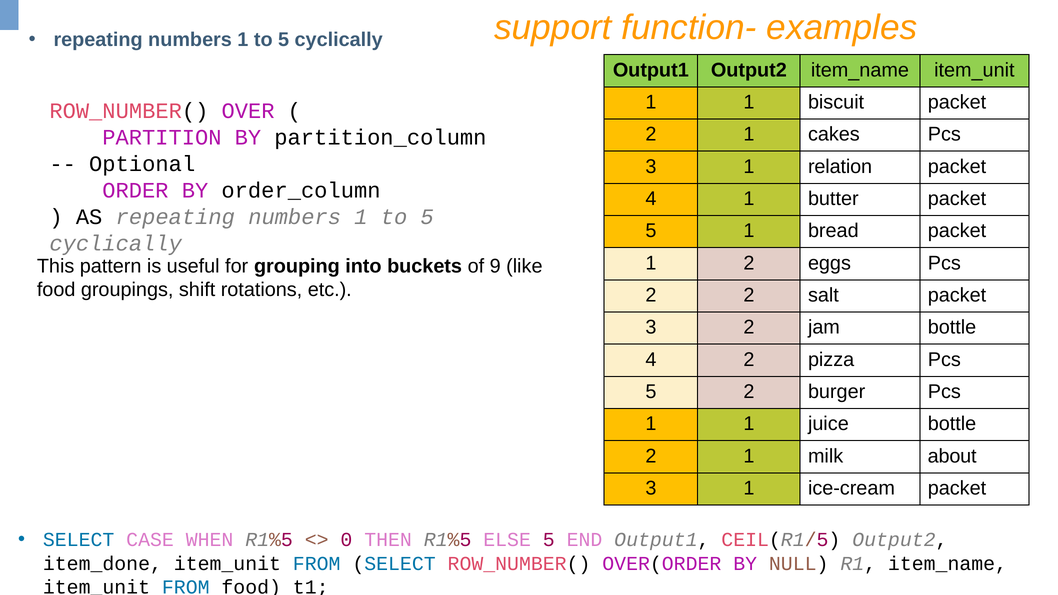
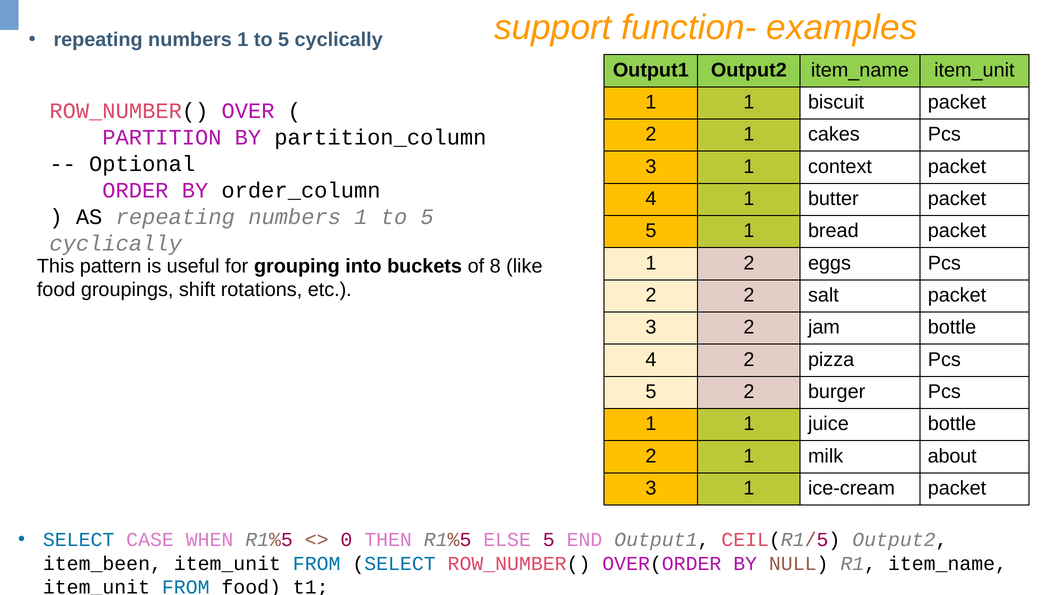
relation: relation -> context (840, 167)
9: 9 -> 8 (495, 266)
item_done: item_done -> item_been (102, 564)
